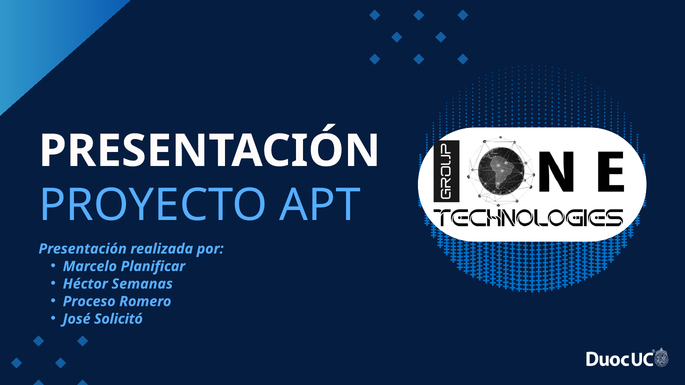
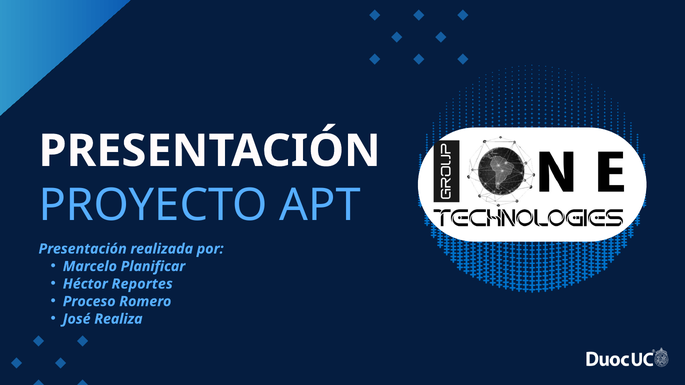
Semanas: Semanas -> Reportes (142, 284)
Solicitó: Solicitó -> Realiza (118, 319)
